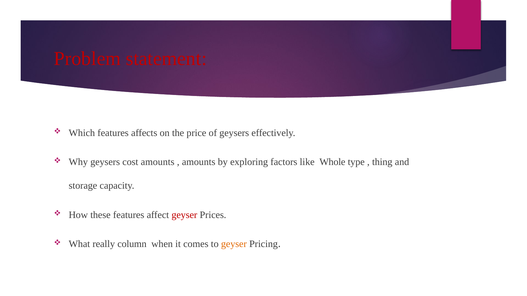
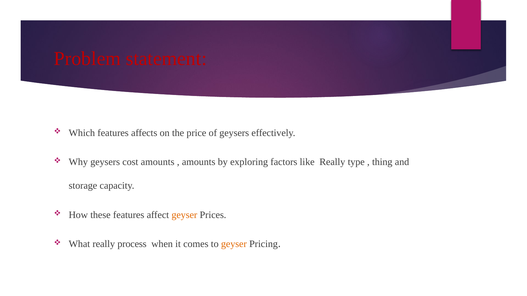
like Whole: Whole -> Really (332, 162)
geyser colour: red -> orange (184, 215)
column: column -> process (132, 244)
